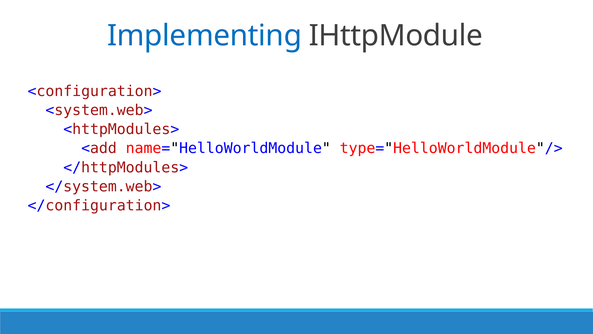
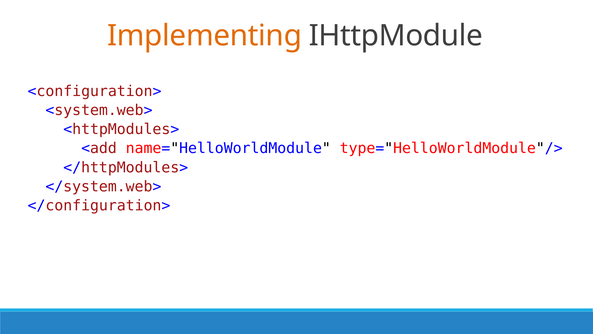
Implementing colour: blue -> orange (205, 36)
